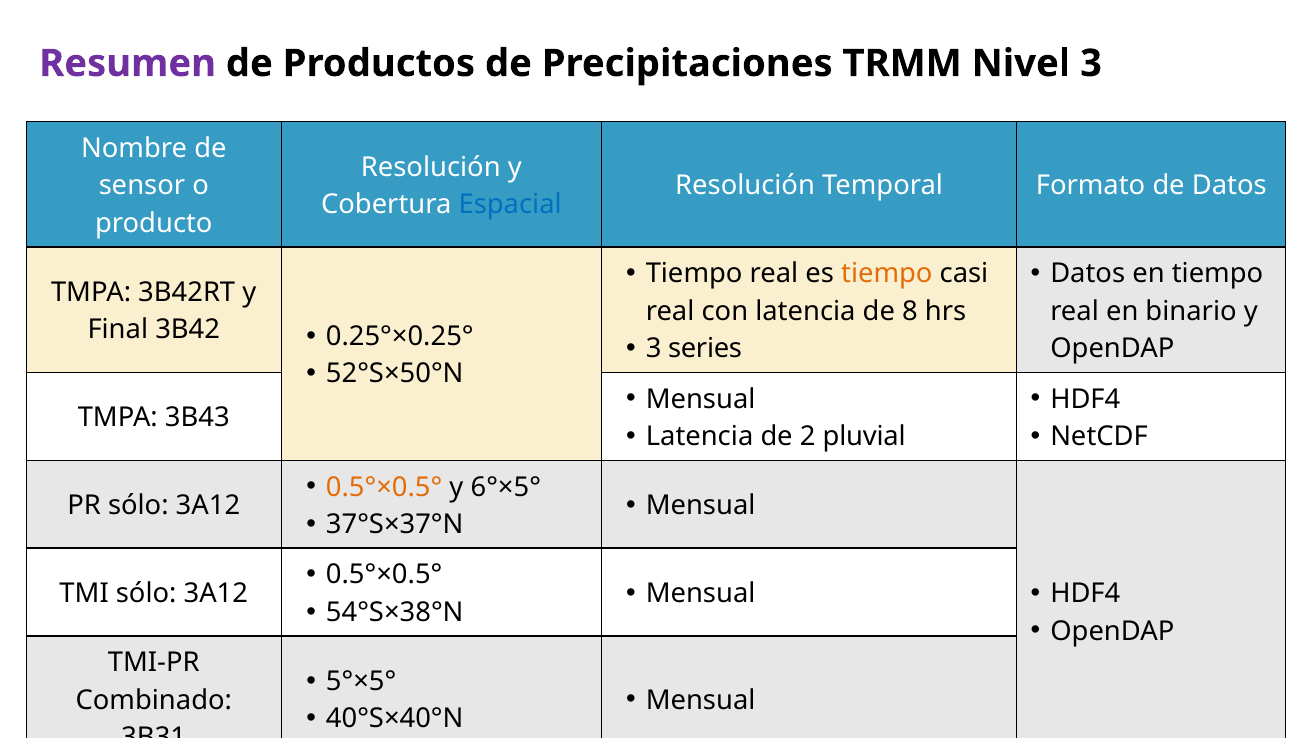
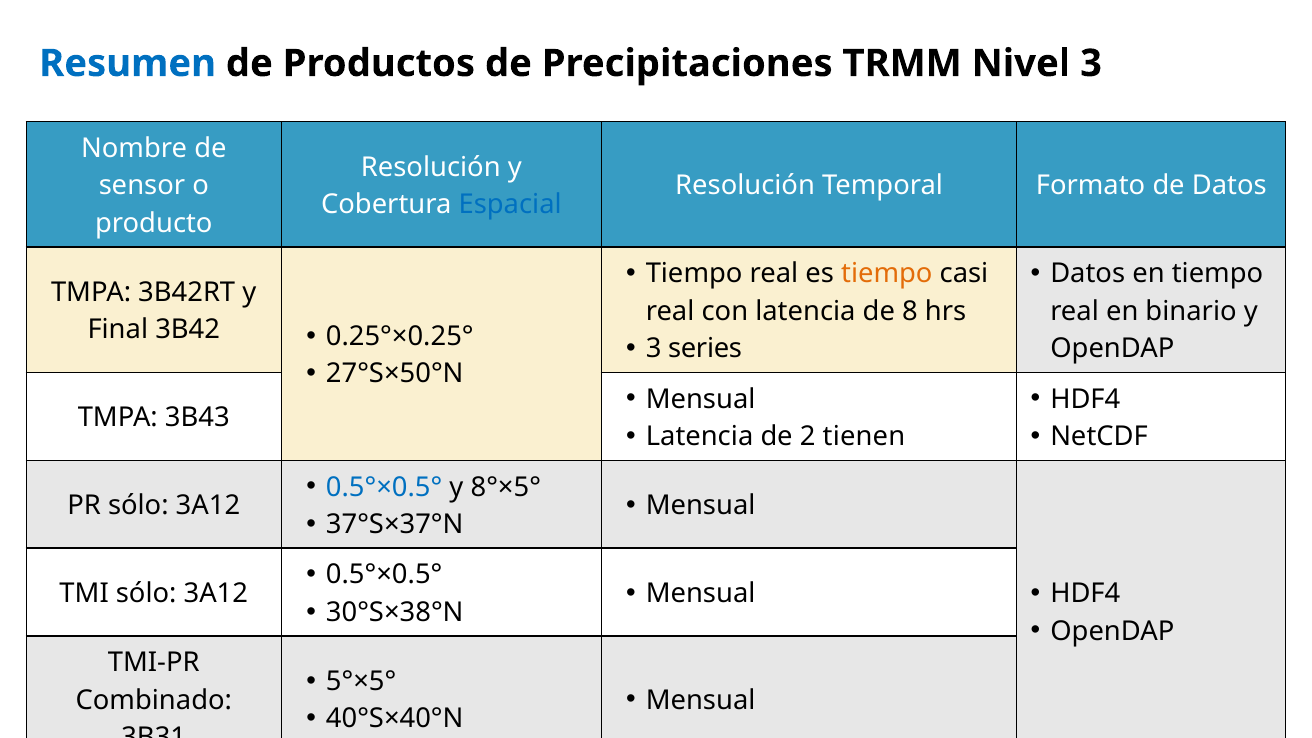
Resumen colour: purple -> blue (128, 63)
52°S×50°N: 52°S×50°N -> 27°S×50°N (395, 374)
pluvial: pluvial -> tienen (864, 437)
0.5°×0.5° colour: orange -> blue (384, 487)
6°×5°: 6°×5° -> 8°×5° (506, 487)
54°S×38°N: 54°S×38°N -> 30°S×38°N (395, 612)
